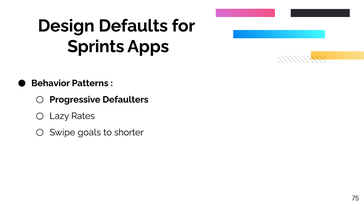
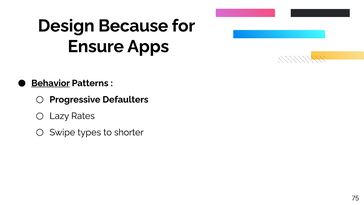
Defaults: Defaults -> Because (133, 26)
Sprints: Sprints -> Ensure (96, 46)
Behavior underline: none -> present (51, 83)
goals: goals -> types (89, 132)
